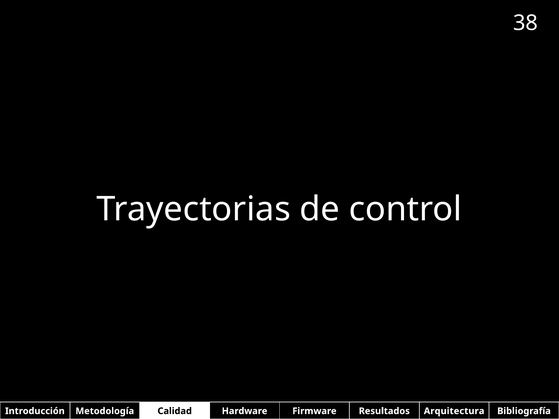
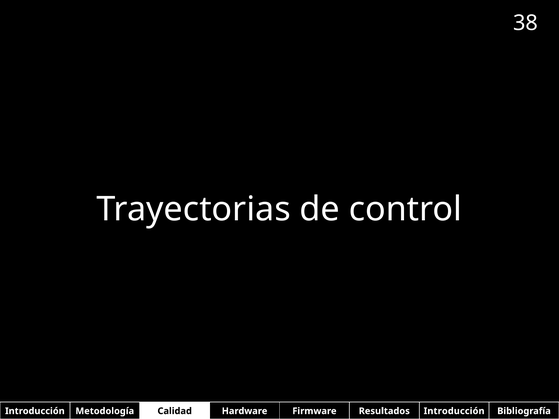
Resultados Arquitectura: Arquitectura -> Introducción (454, 411)
